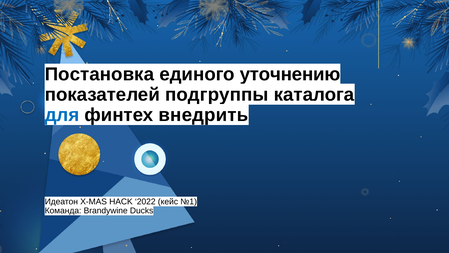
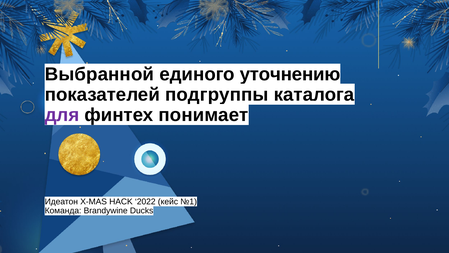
Постановка: Постановка -> Выбранной (99, 74)
для colour: blue -> purple (62, 115)
внедрить: внедрить -> понимает (203, 115)
